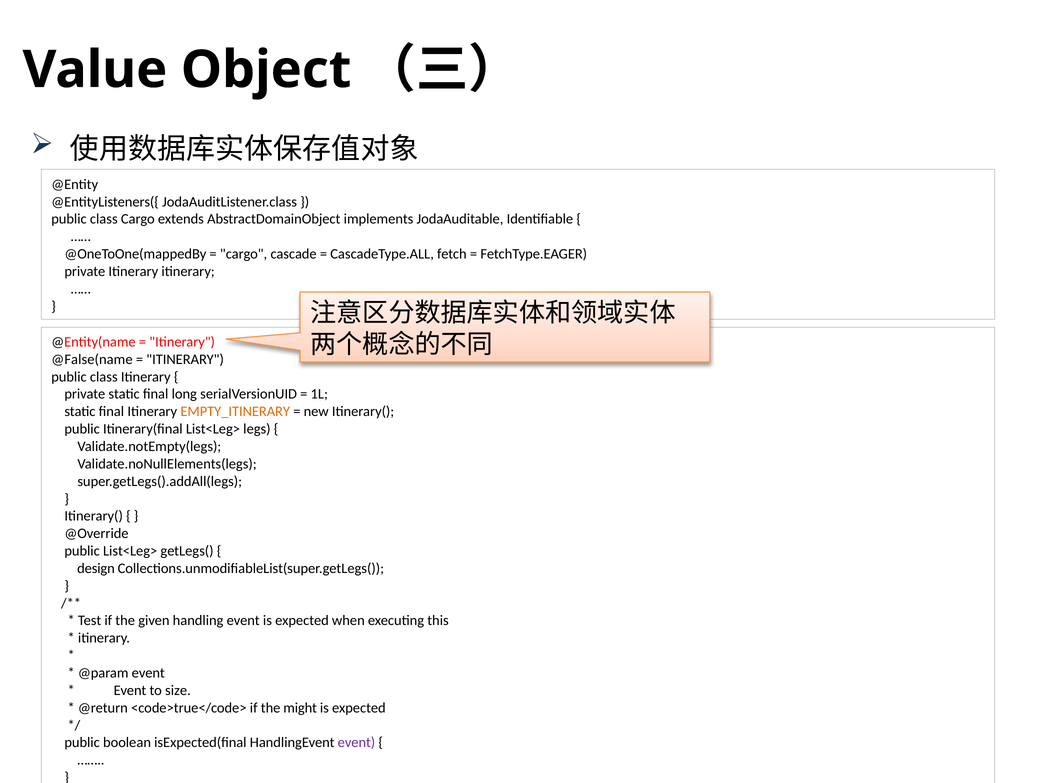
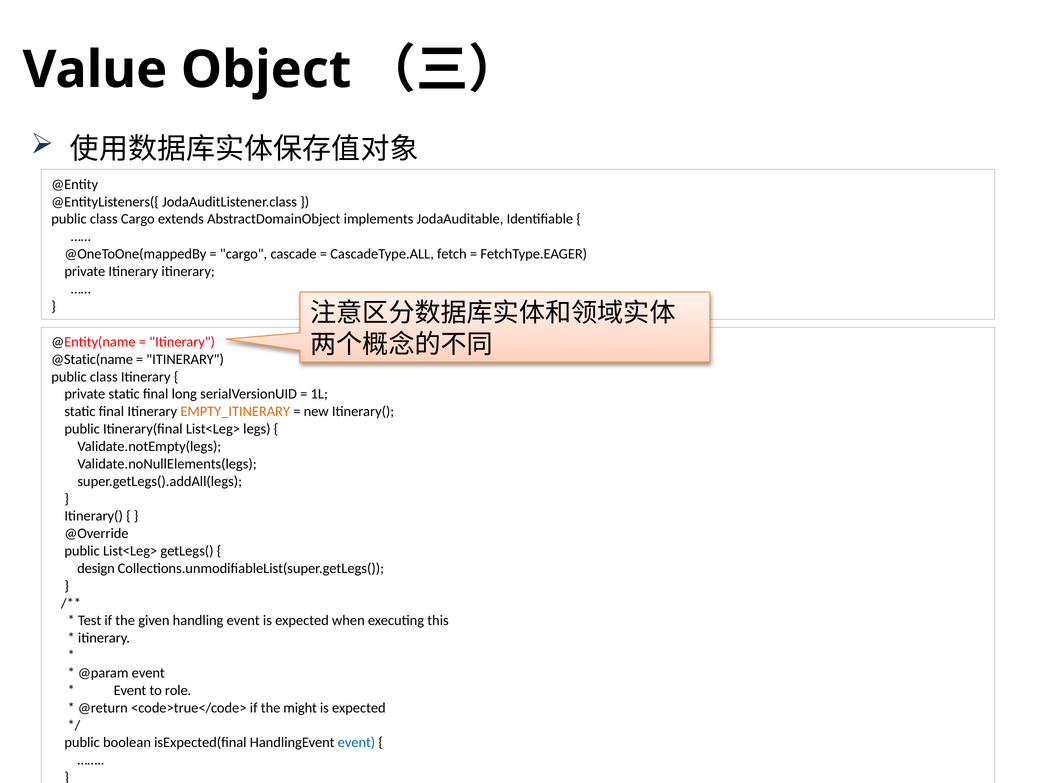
@False(name: @False(name -> @Static(name (92, 359)
size: size -> role (178, 690)
event colour: purple -> blue (356, 743)
